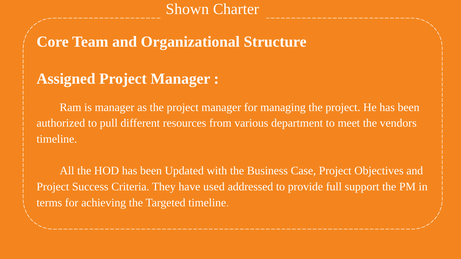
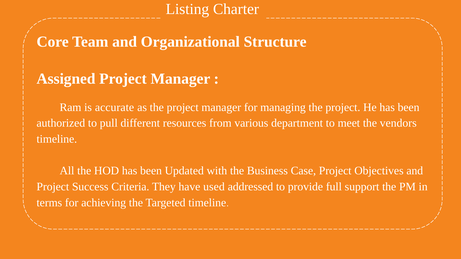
Shown: Shown -> Listing (187, 9)
is manager: manager -> accurate (115, 107)
